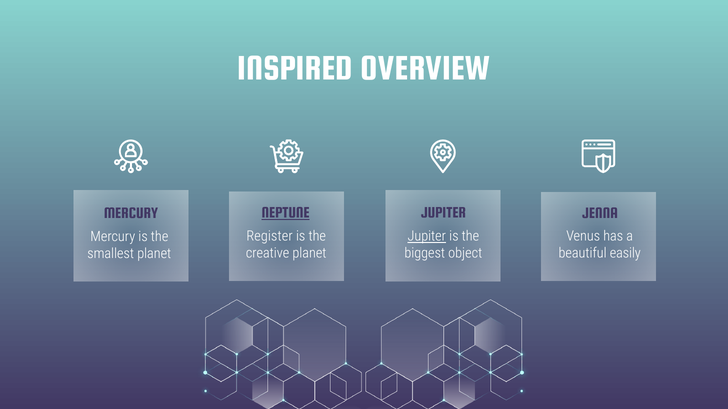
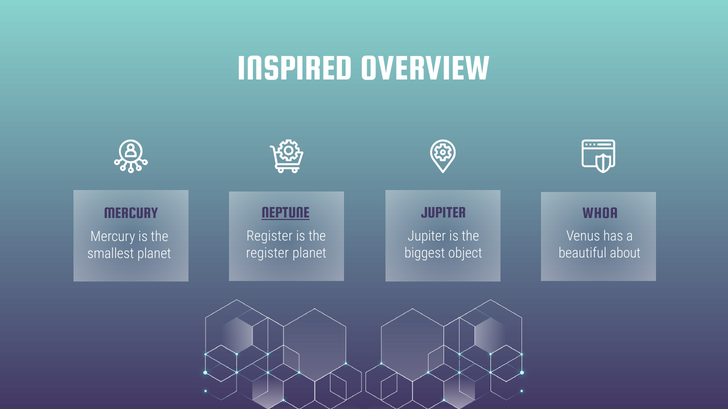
JENNA: JENNA -> WHOA (600, 213)
Jupiter underline: present -> none (427, 237)
creative: creative -> register (268, 254)
easily: easily -> about (625, 254)
